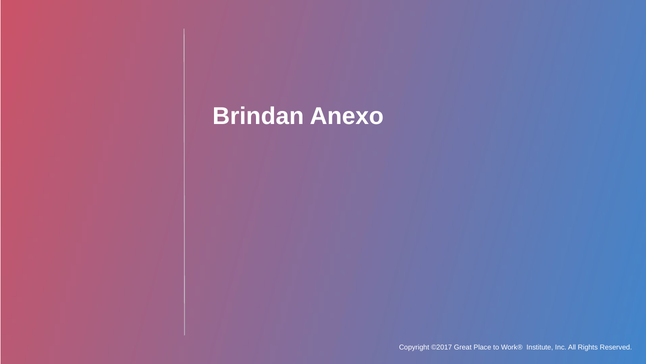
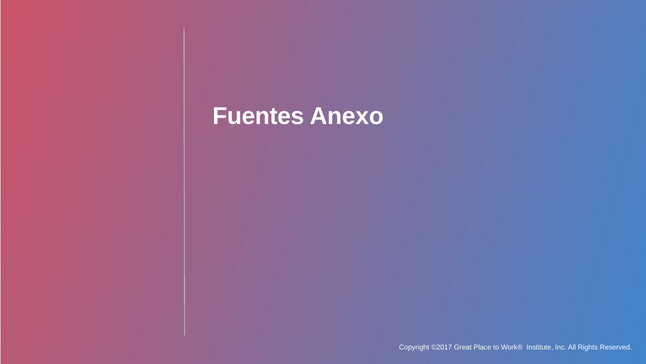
Brindan: Brindan -> Fuentes (258, 116)
